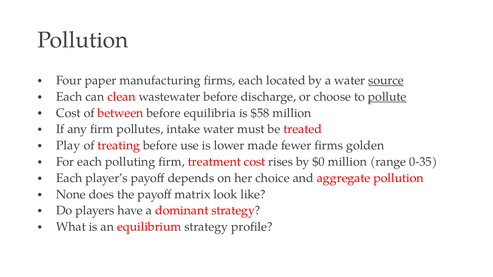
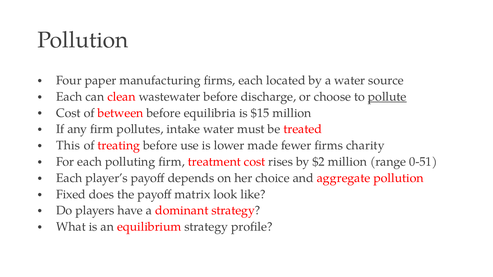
source underline: present -> none (386, 81)
$58: $58 -> $15 (260, 113)
Play: Play -> This (68, 146)
golden: golden -> charity (365, 146)
$0: $0 -> $2 (319, 162)
0-35: 0-35 -> 0-51 (423, 162)
None: None -> Fixed (71, 195)
